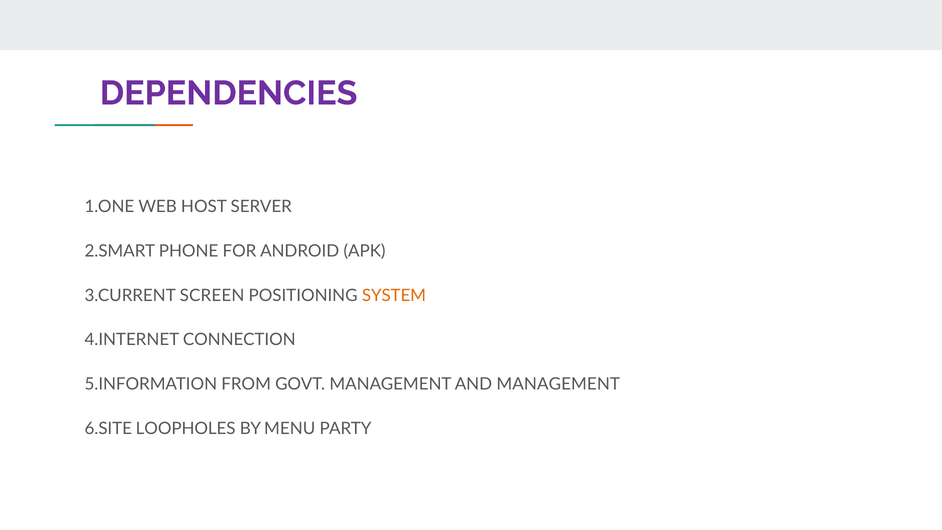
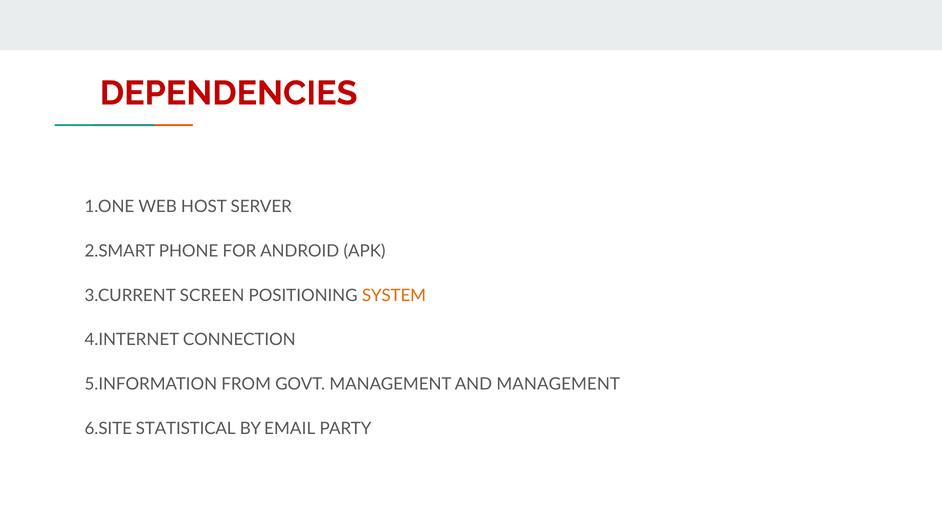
DEPENDENCIES colour: purple -> red (229, 93)
LOOPHOLES: LOOPHOLES -> STATISTICAL (186, 429)
MENU: MENU -> EMAIL (290, 429)
